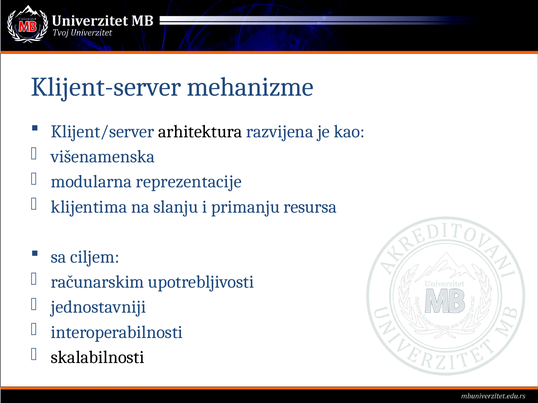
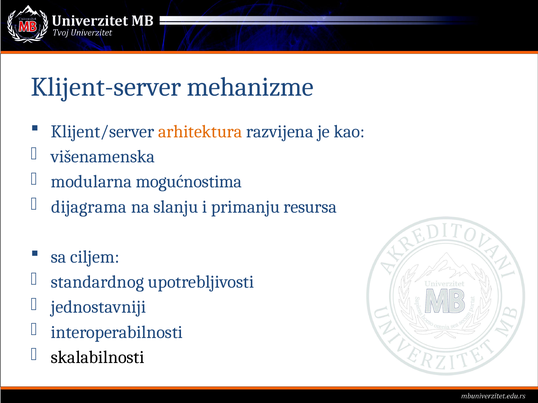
arhitektura colour: black -> orange (200, 132)
reprezentacije: reprezentacije -> mogućnostima (189, 182)
klijentima: klijentima -> dijagrama (89, 207)
računarskim: računarskim -> standardnog (97, 282)
